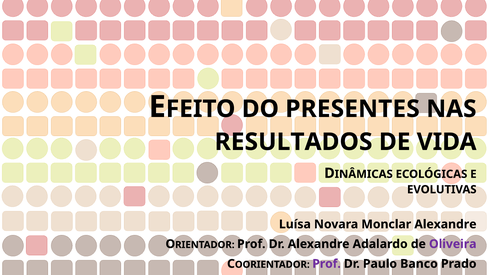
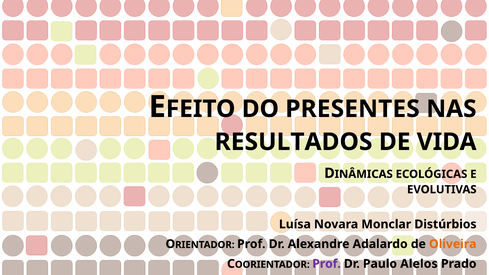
Monclar Alexandre: Alexandre -> Distúrbios (445, 224)
Oliveira colour: purple -> orange (453, 244)
Banco: Banco -> Alelos (419, 264)
